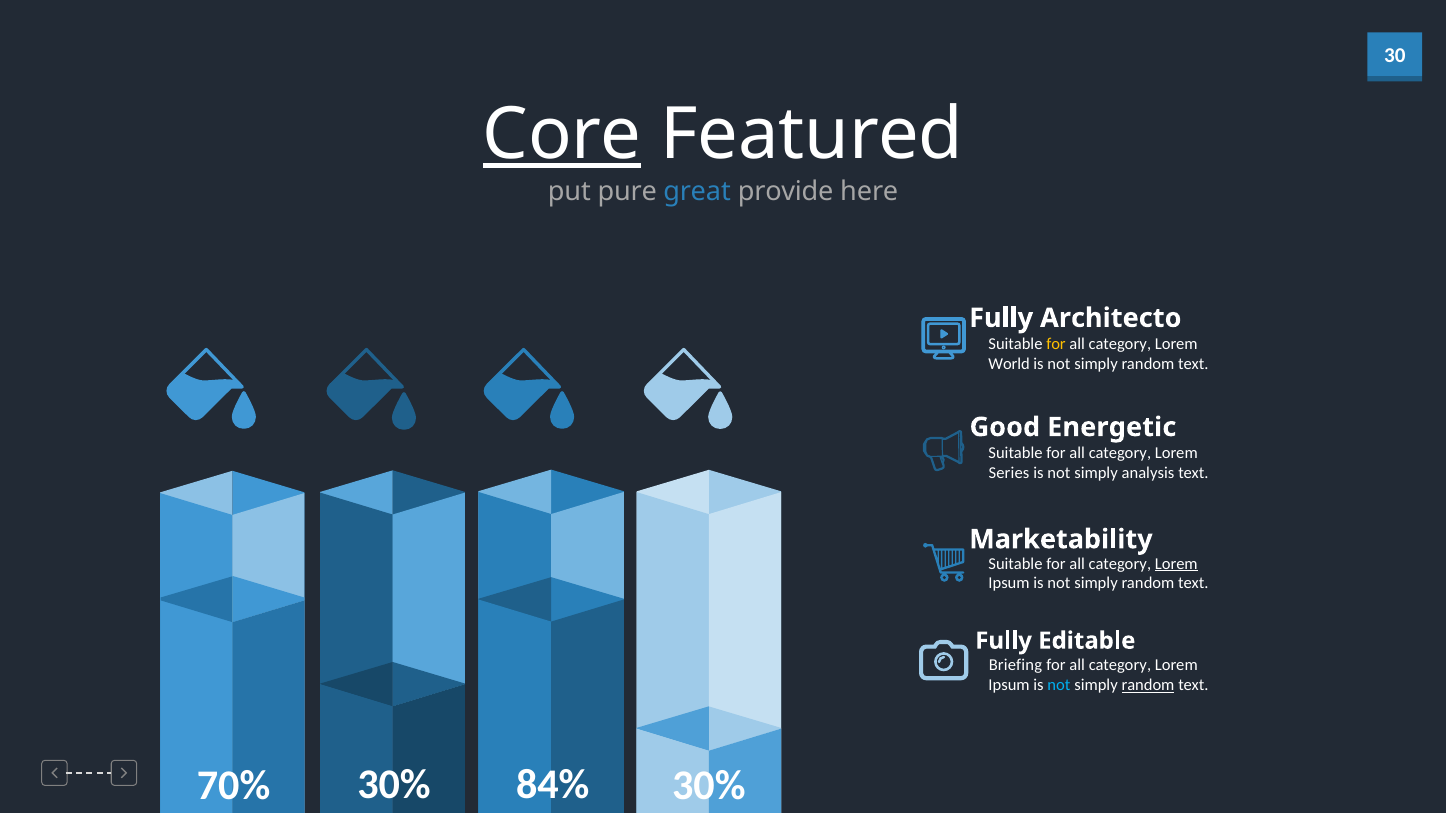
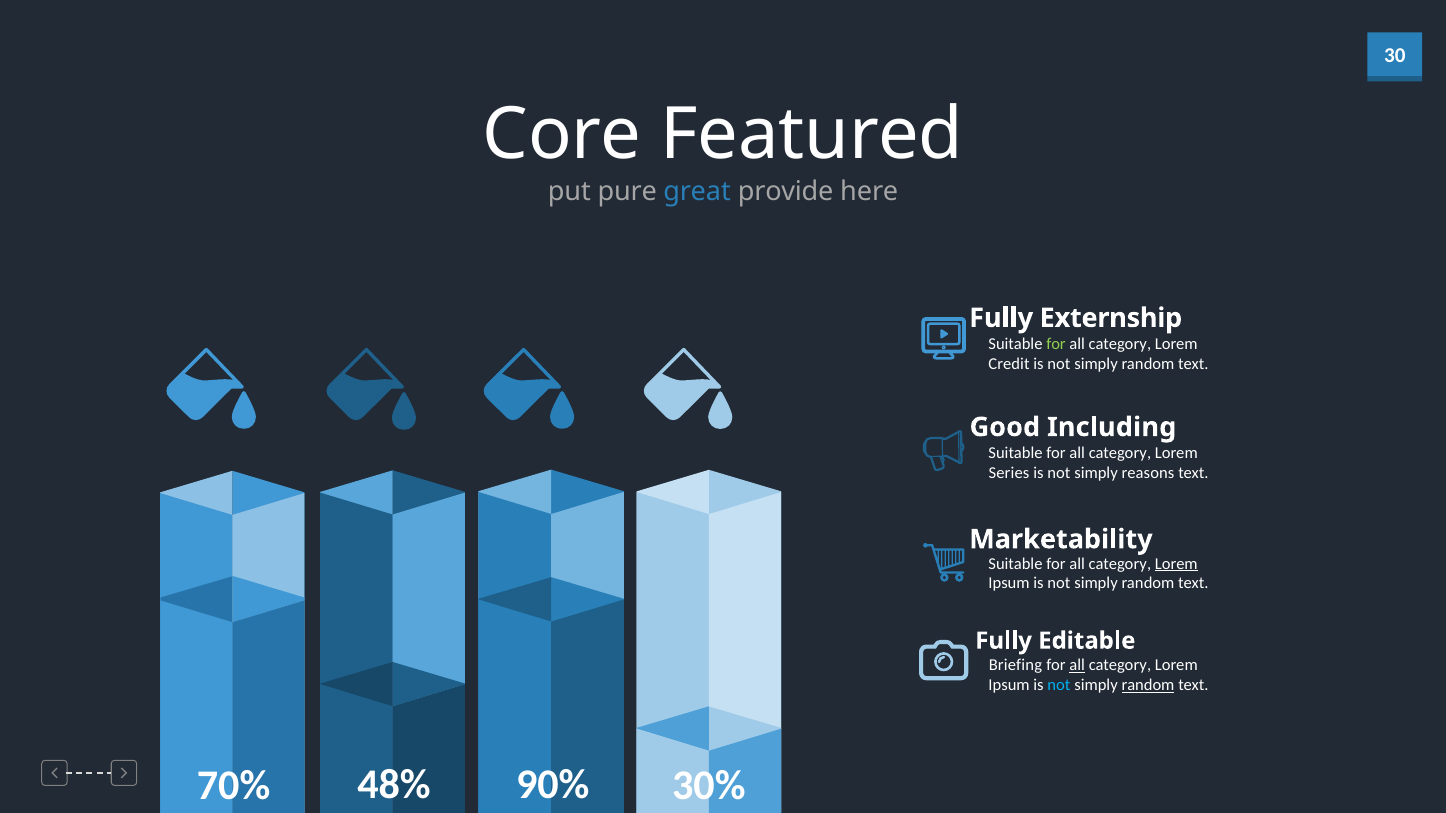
Core underline: present -> none (562, 134)
Architecto: Architecto -> Externship (1111, 318)
for colour: yellow -> light green (1056, 344)
World: World -> Credit (1009, 364)
Energetic: Energetic -> Including (1112, 427)
analysis: analysis -> reasons (1148, 473)
all underline: none -> present (1077, 665)
84%: 84% -> 90% (553, 785)
70% 30%: 30% -> 48% (394, 785)
